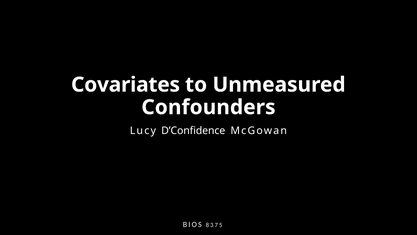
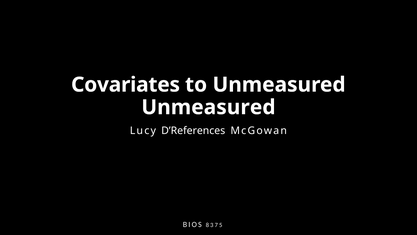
Confounders: Confounders -> Unmeasured (208, 107)
D’Confidence: D’Confidence -> D’References (193, 130)
